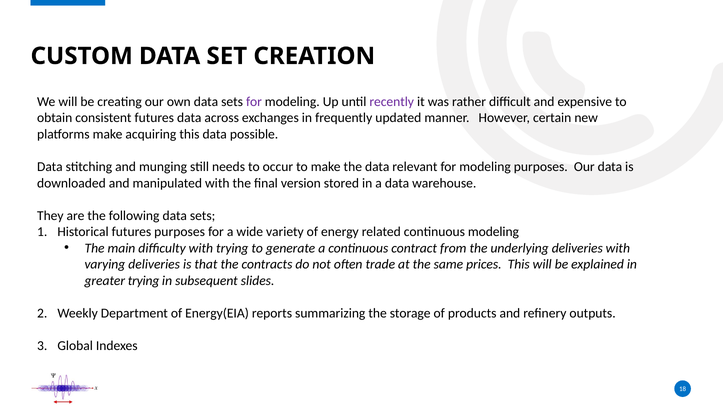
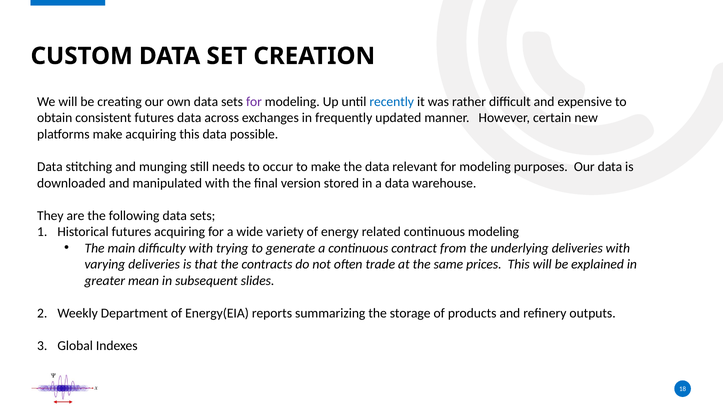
recently colour: purple -> blue (392, 102)
futures purposes: purposes -> acquiring (180, 232)
greater trying: trying -> mean (144, 281)
